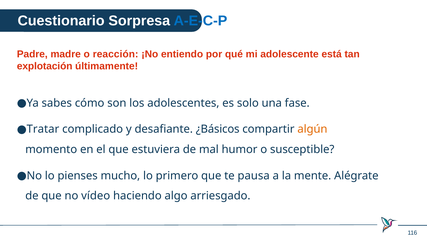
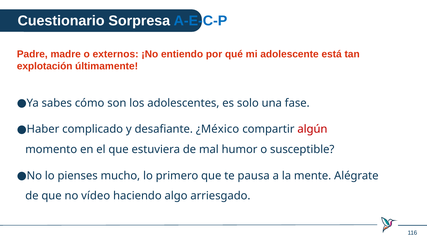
reacción: reacción -> externos (116, 54)
Tratar: Tratar -> Haber (43, 129)
¿Básicos: ¿Básicos -> ¿México (218, 129)
algún colour: orange -> red (312, 129)
